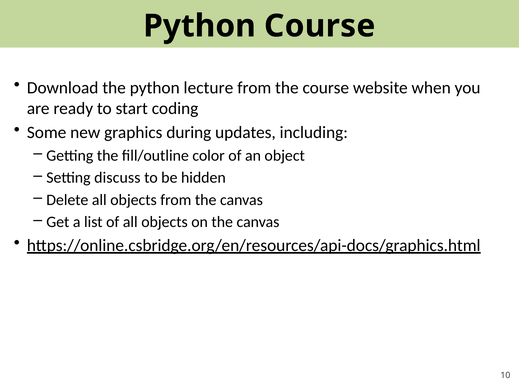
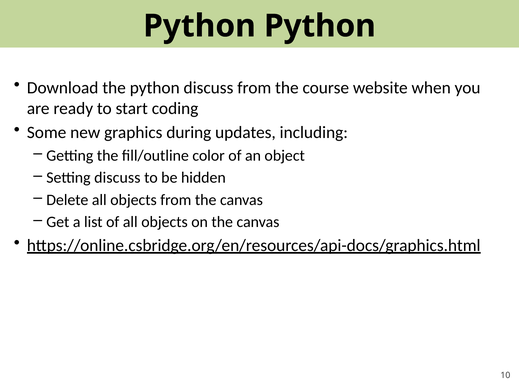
Python Course: Course -> Python (320, 26)
python lecture: lecture -> discuss (208, 88)
